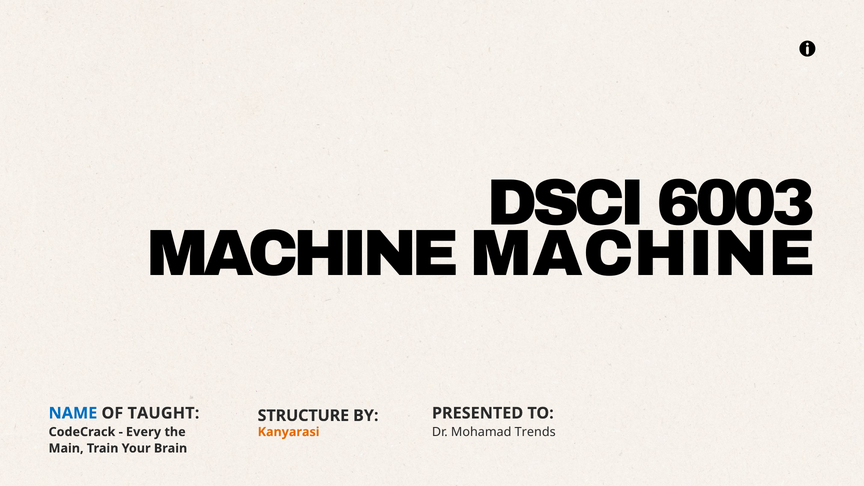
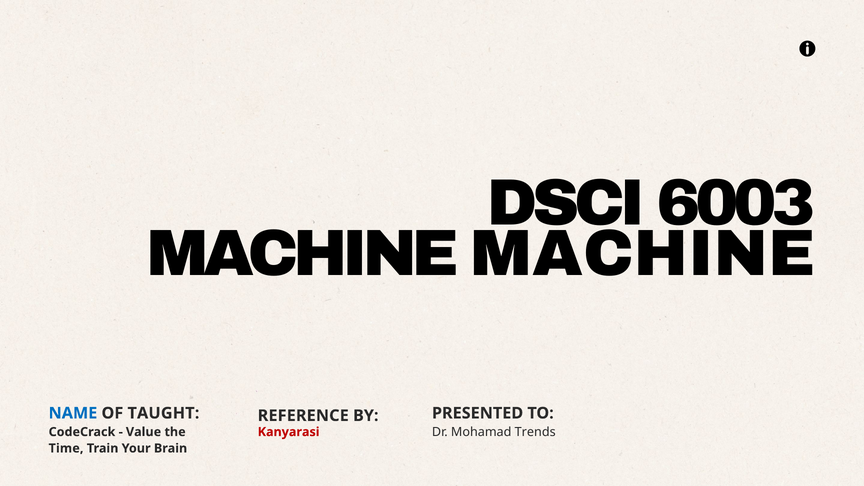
STRUCTURE: STRUCTURE -> REFERENCE (303, 416)
Every: Every -> Value (144, 432)
Kanyarasi colour: orange -> red (289, 432)
Main: Main -> Time (66, 448)
